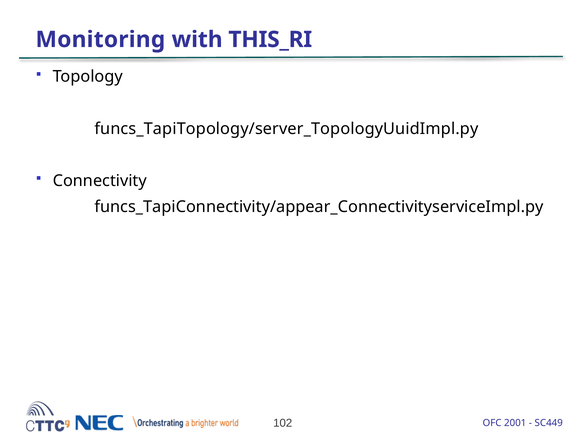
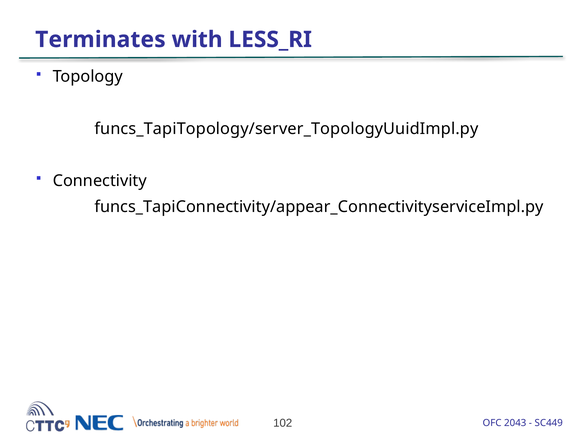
Monitoring: Monitoring -> Terminates (100, 40)
THIS_RI: THIS_RI -> LESS_RI (270, 40)
2001: 2001 -> 2043 (515, 424)
